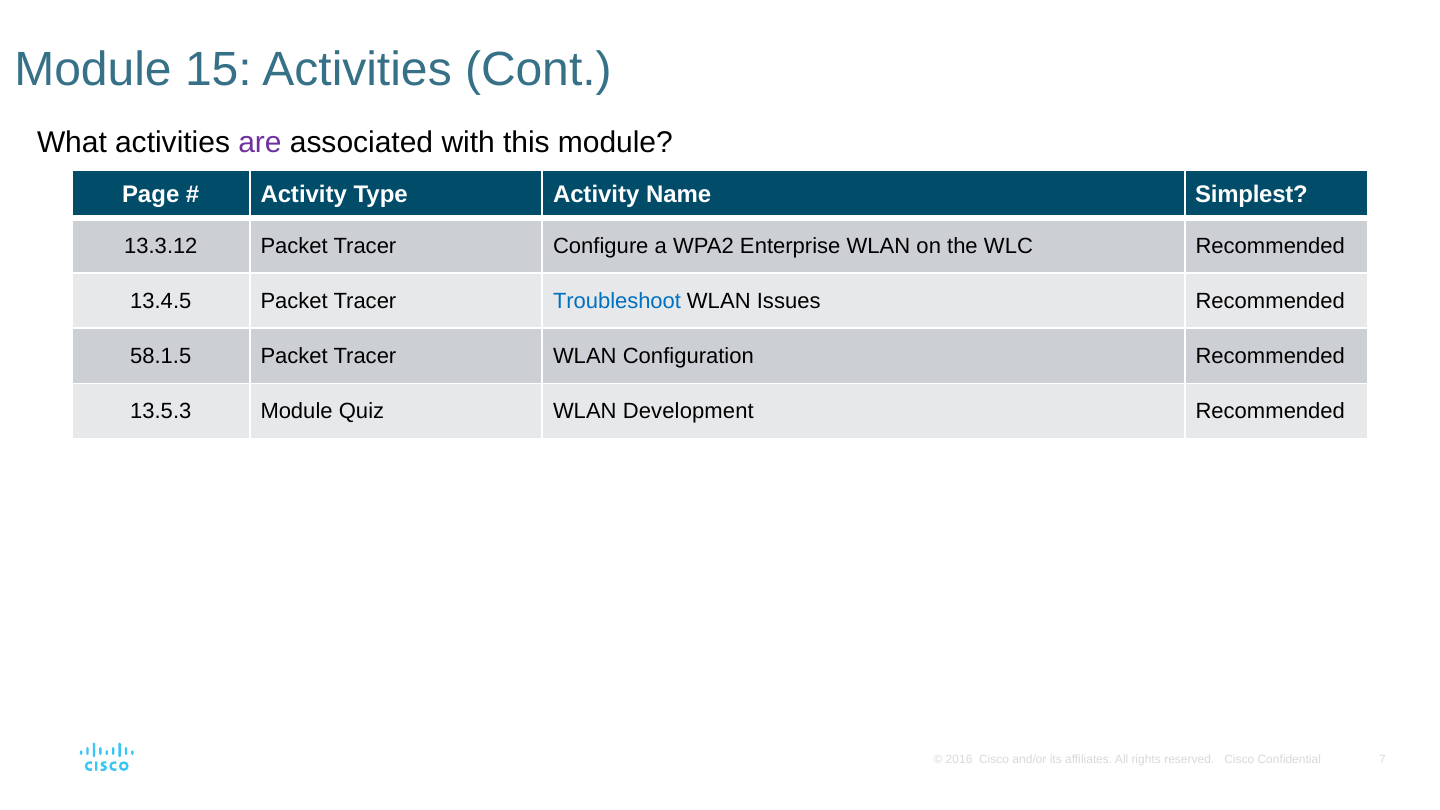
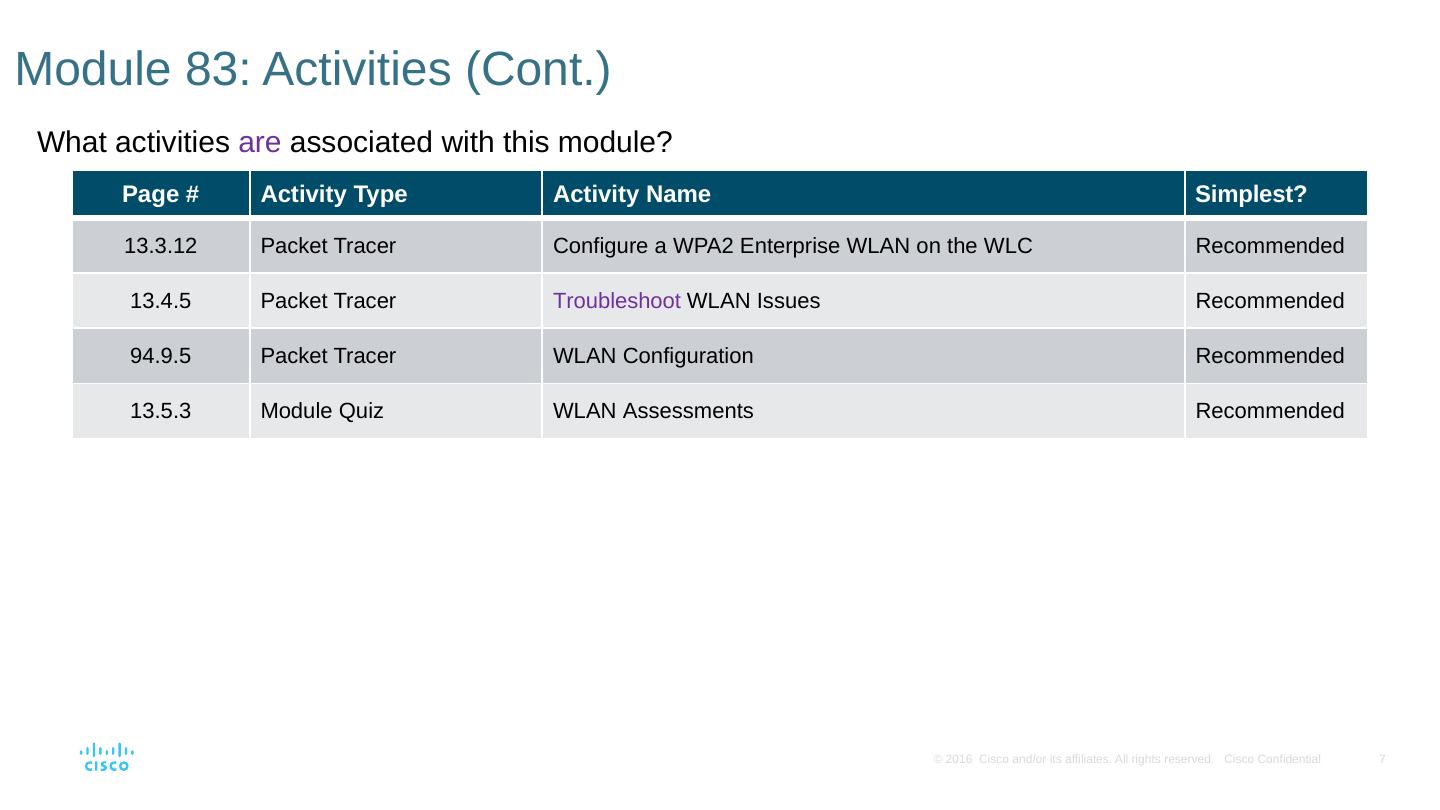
15: 15 -> 83 (218, 69)
Troubleshoot colour: blue -> purple (617, 301)
58.1.5: 58.1.5 -> 94.9.5 (161, 356)
Development: Development -> Assessments (688, 412)
